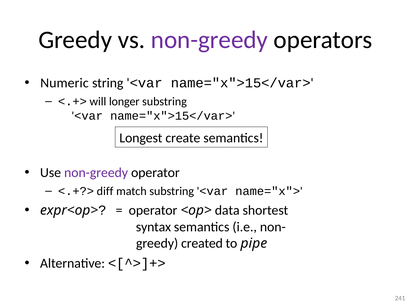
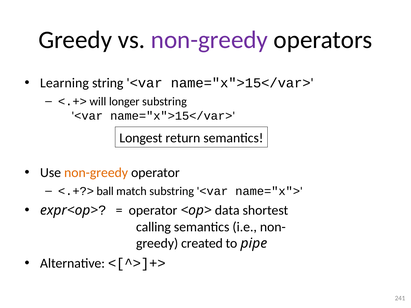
Numeric: Numeric -> Learning (64, 83)
create: create -> return (183, 138)
non-greedy colour: purple -> orange (96, 173)
diff: diff -> ball (105, 191)
syntax: syntax -> calling (153, 227)
